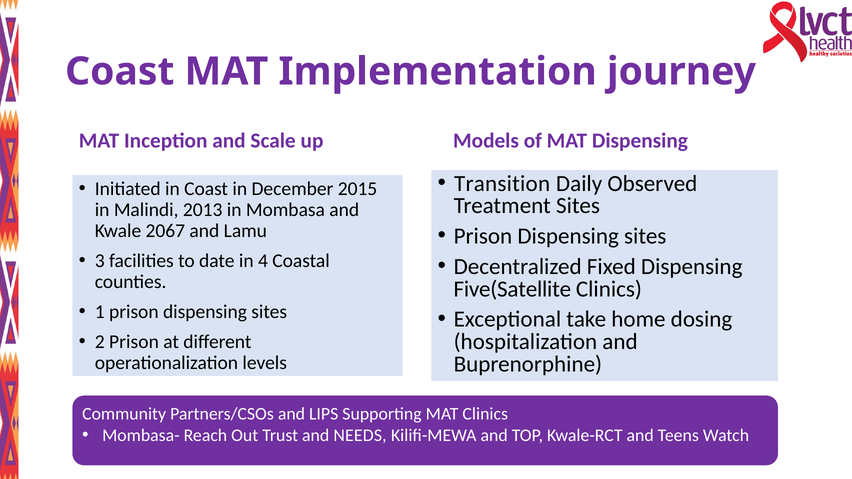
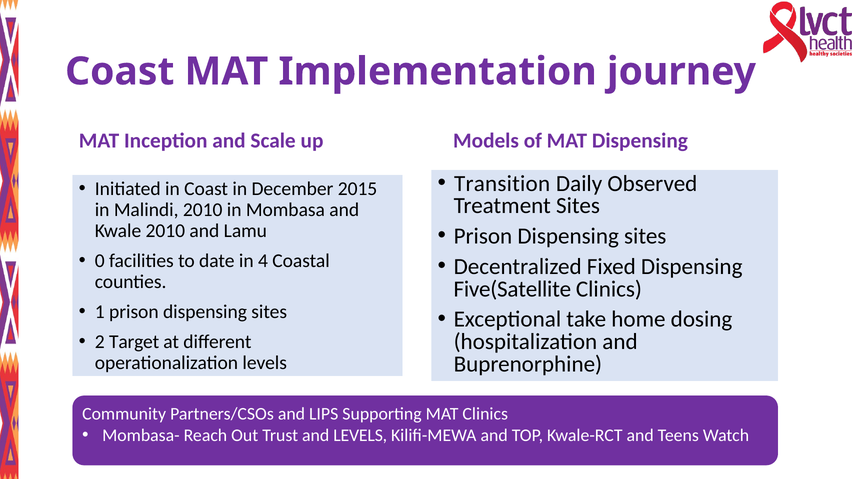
Malindi 2013: 2013 -> 2010 (203, 210)
Kwale 2067: 2067 -> 2010 (165, 231)
3: 3 -> 0 (100, 261)
2 Prison: Prison -> Target (134, 342)
and NEEDS: NEEDS -> LEVELS (360, 436)
